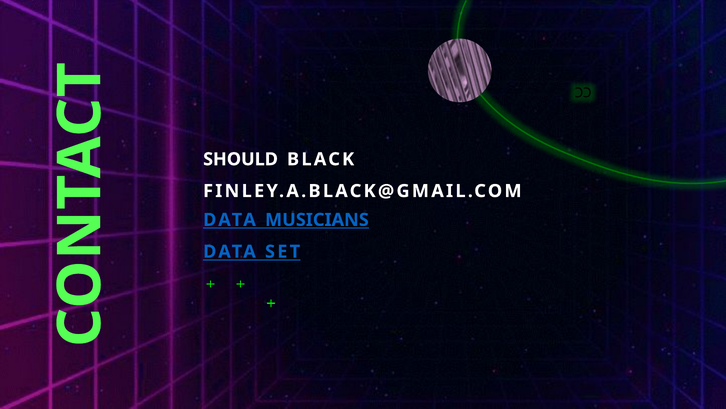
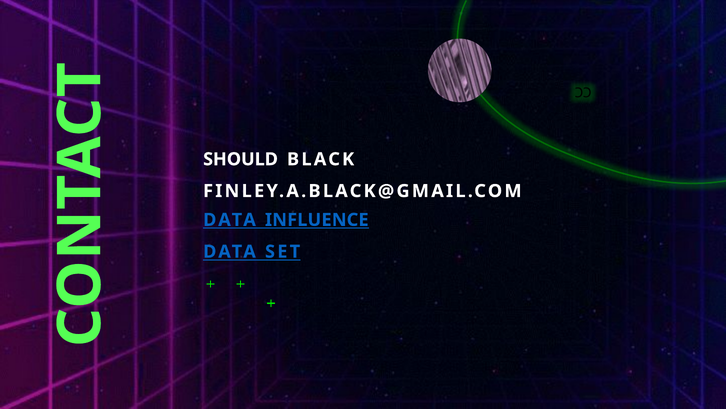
MUSICIANS: MUSICIANS -> INFLUENCE (317, 220)
